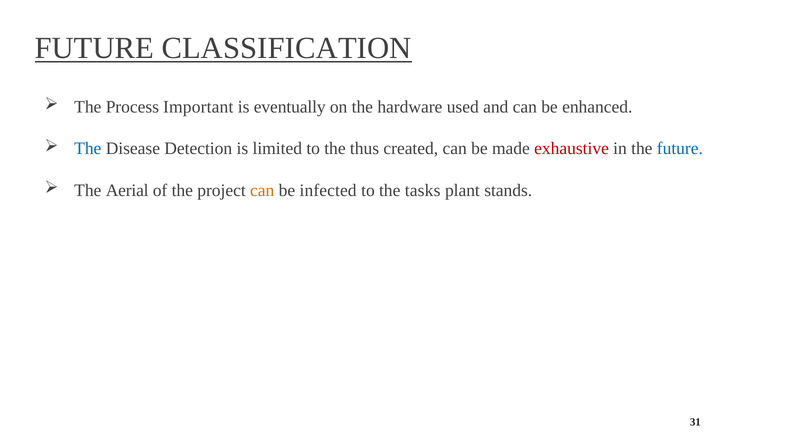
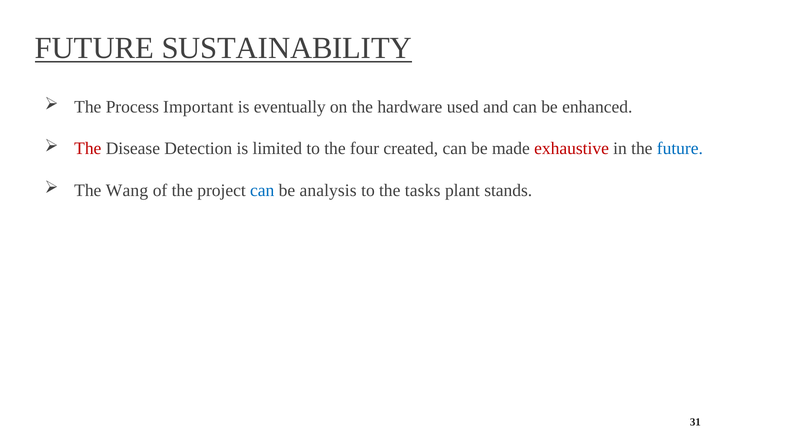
CLASSIFICATION: CLASSIFICATION -> SUSTAINABILITY (287, 48)
The colour: blue -> red (88, 149)
thus: thus -> four (365, 149)
Aerial: Aerial -> Wang (127, 190)
can colour: orange -> blue (262, 190)
infected: infected -> analysis (328, 190)
